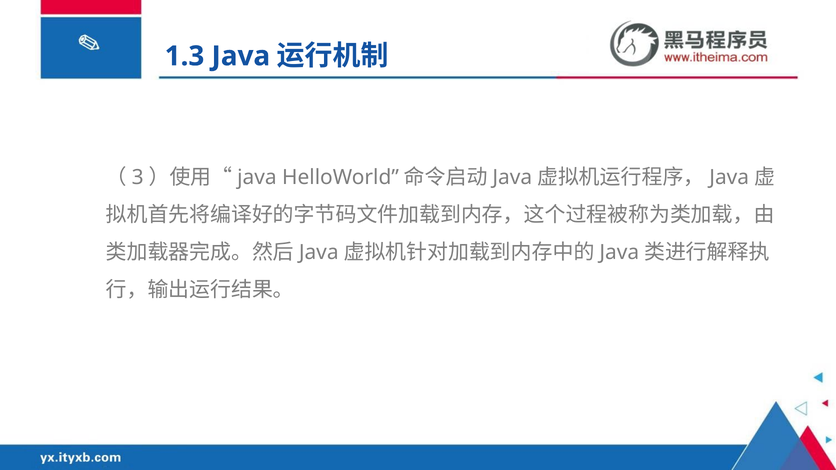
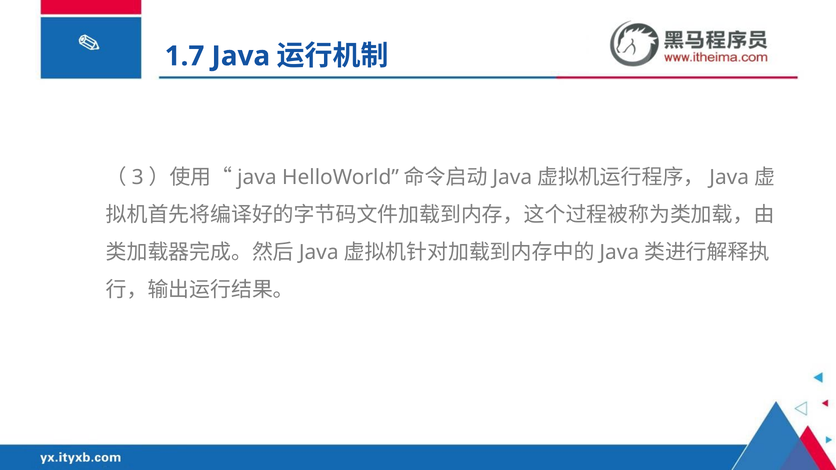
1.3: 1.3 -> 1.7 (185, 56)
